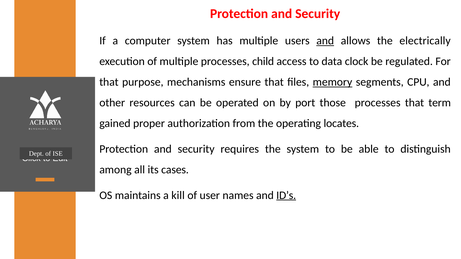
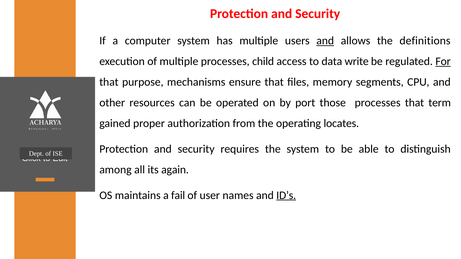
electrically: electrically -> definitions (425, 41)
clock: clock -> write (357, 61)
For underline: none -> present (443, 61)
memory underline: present -> none (332, 82)
cases: cases -> again (175, 170)
kill: kill -> fail (178, 195)
